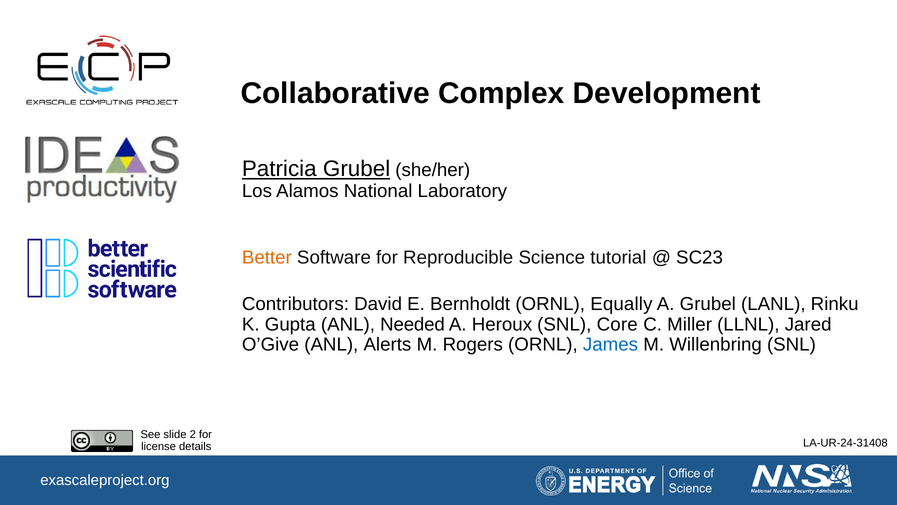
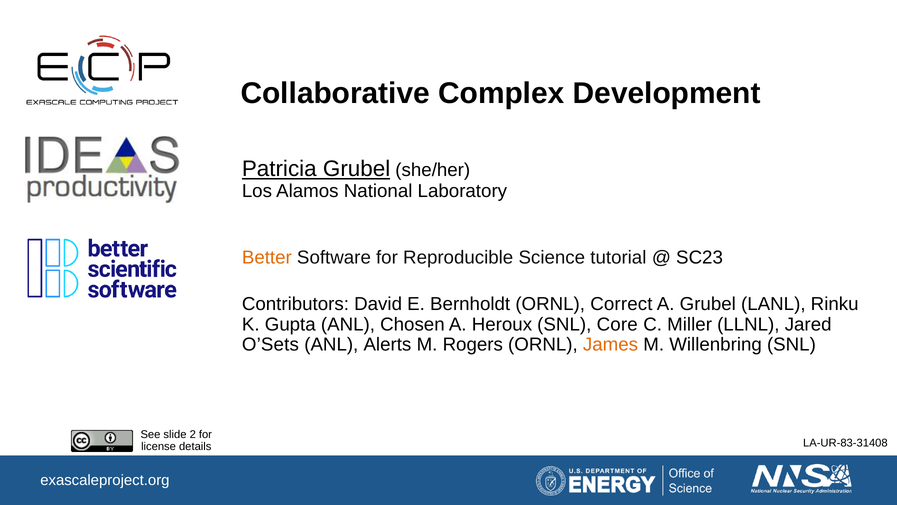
Equally: Equally -> Correct (621, 304)
Needed: Needed -> Chosen (412, 324)
O’Give: O’Give -> O’Sets (270, 344)
James colour: blue -> orange (611, 344)
LA-UR-24-31408: LA-UR-24-31408 -> LA-UR-83-31408 (845, 443)
